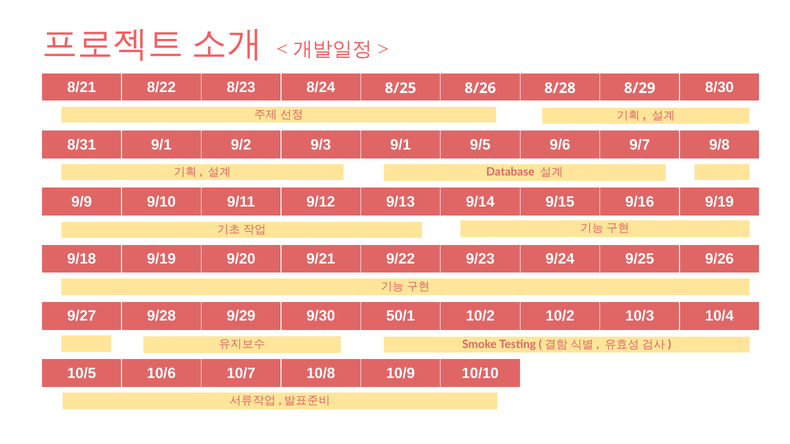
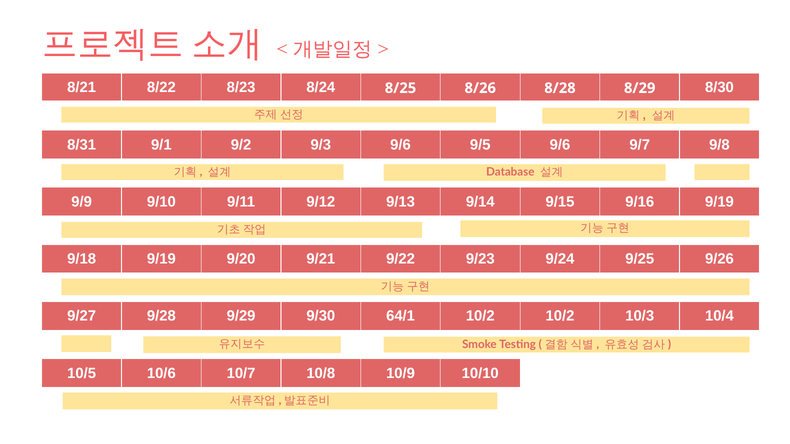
9/3 9/1: 9/1 -> 9/6 (401, 145)
50/1: 50/1 -> 64/1 (401, 316)
